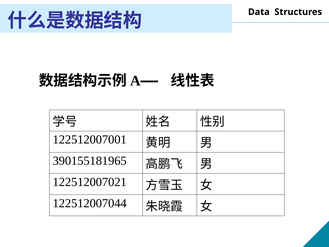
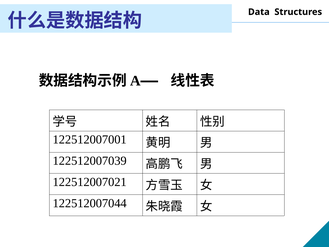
390155181965: 390155181965 -> 122512007039 (90, 161)
